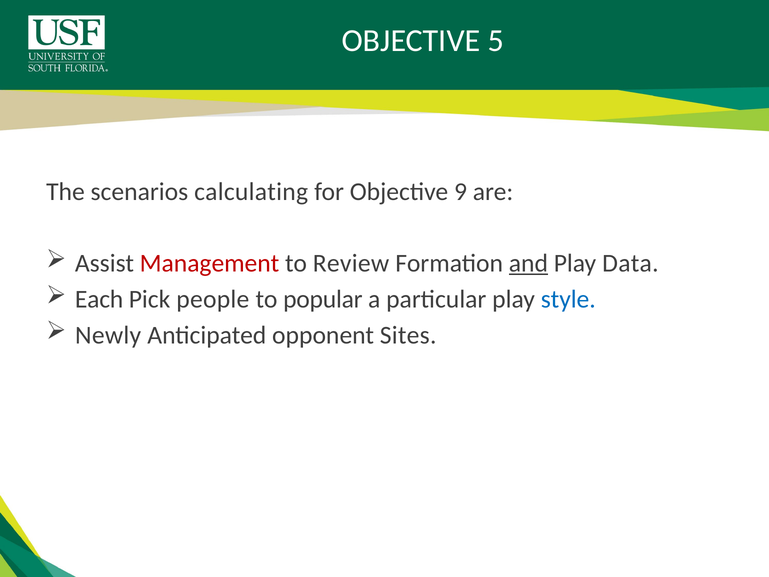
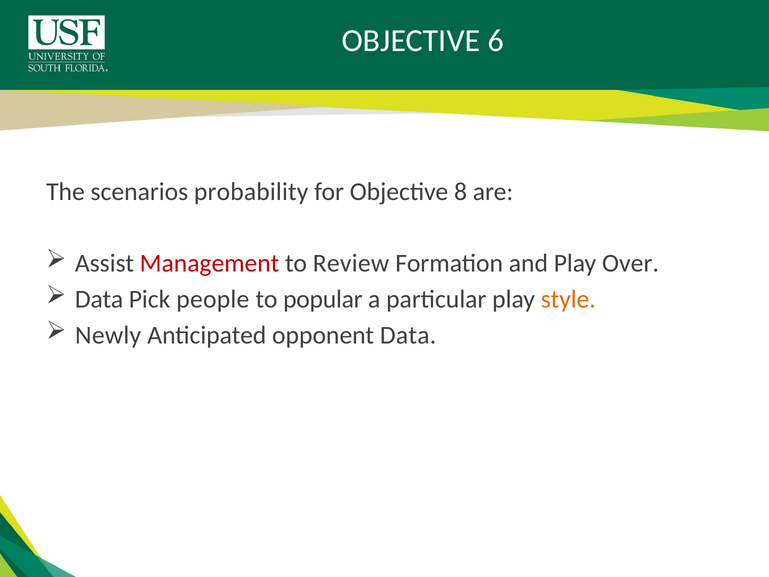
5: 5 -> 6 (496, 41)
calculating: calculating -> probability (251, 191)
9: 9 -> 8 (461, 191)
and underline: present -> none (528, 263)
Data: Data -> Over (631, 263)
Each: Each -> Data (99, 299)
style colour: blue -> orange (568, 299)
opponent Sites: Sites -> Data (408, 335)
